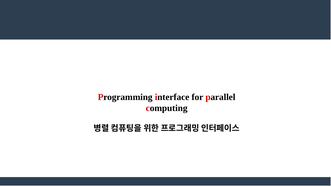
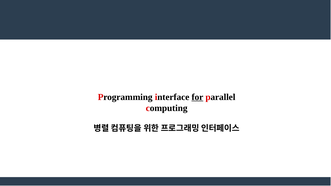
for underline: none -> present (197, 97)
